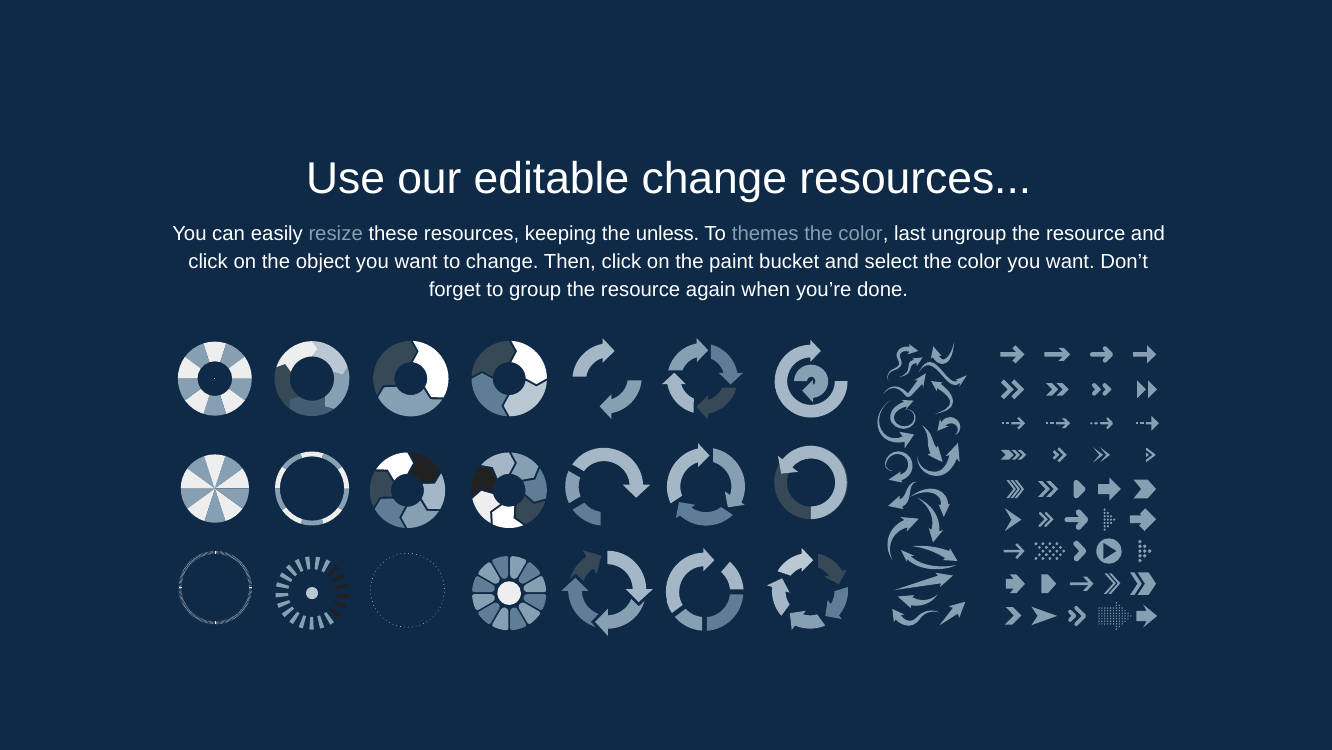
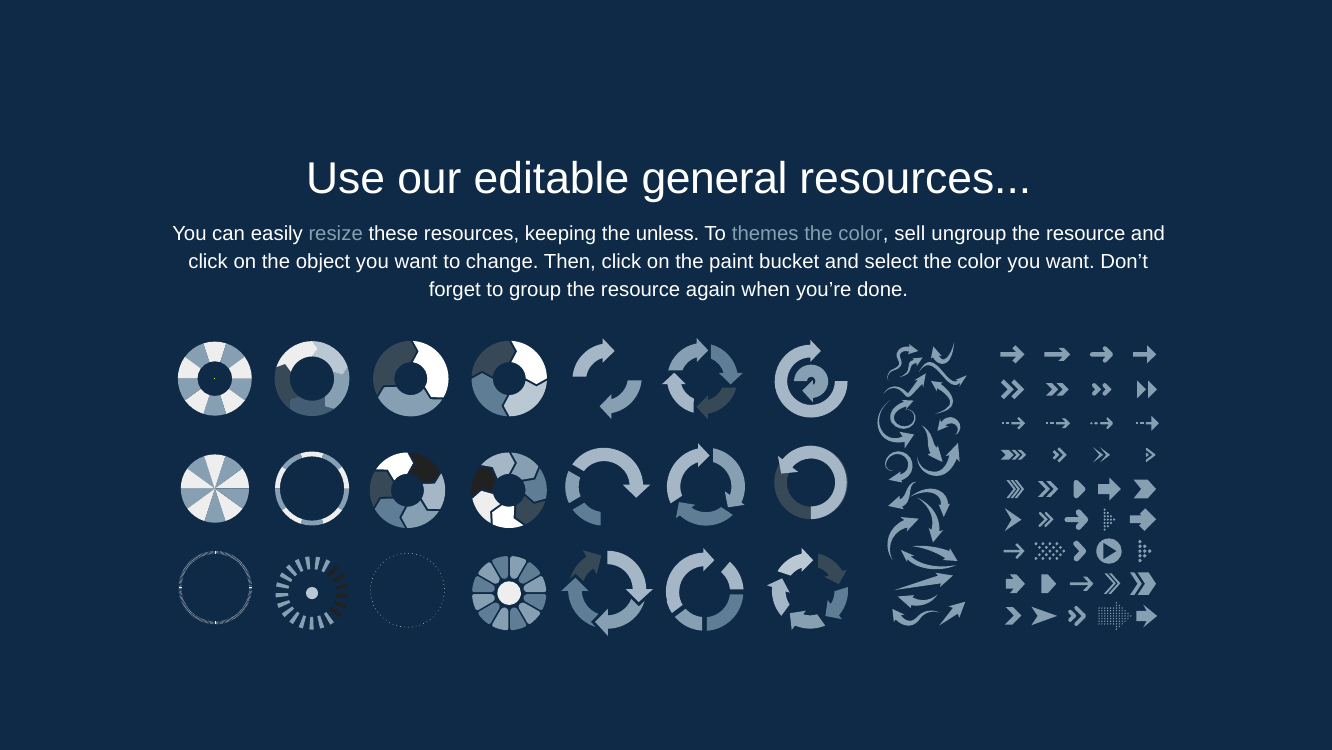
editable change: change -> general (715, 179)
last: last -> sell (910, 234)
